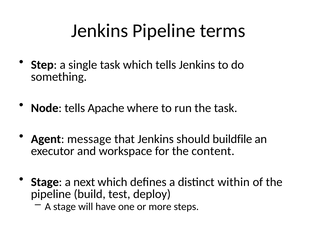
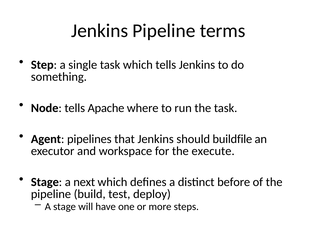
message: message -> pipelines (89, 139)
content: content -> execute (213, 151)
within: within -> before (234, 182)
